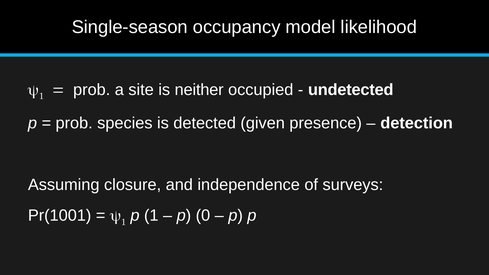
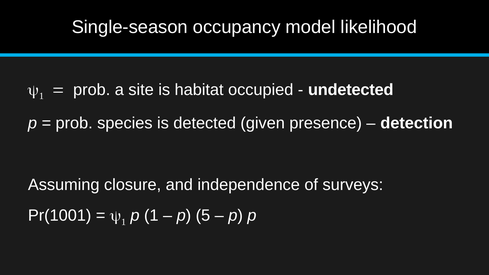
neither: neither -> habitat (199, 90)
0: 0 -> 5 (203, 216)
